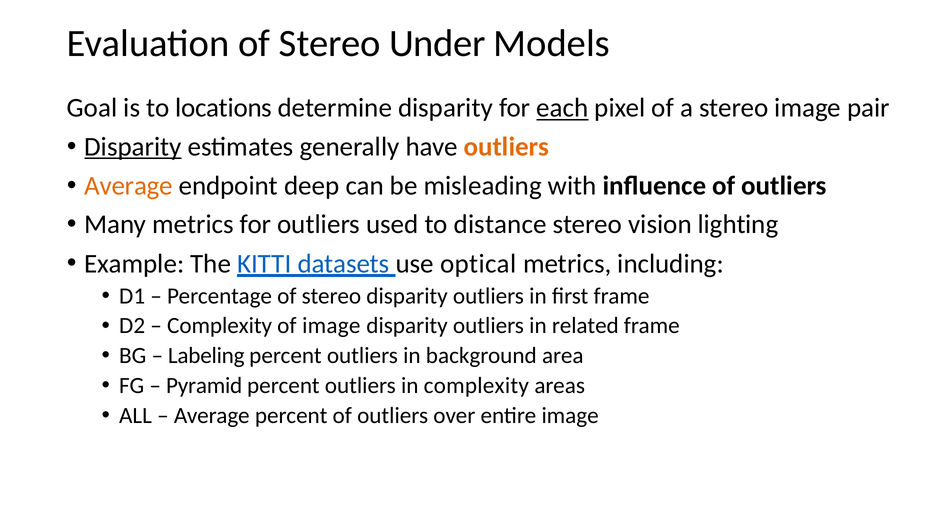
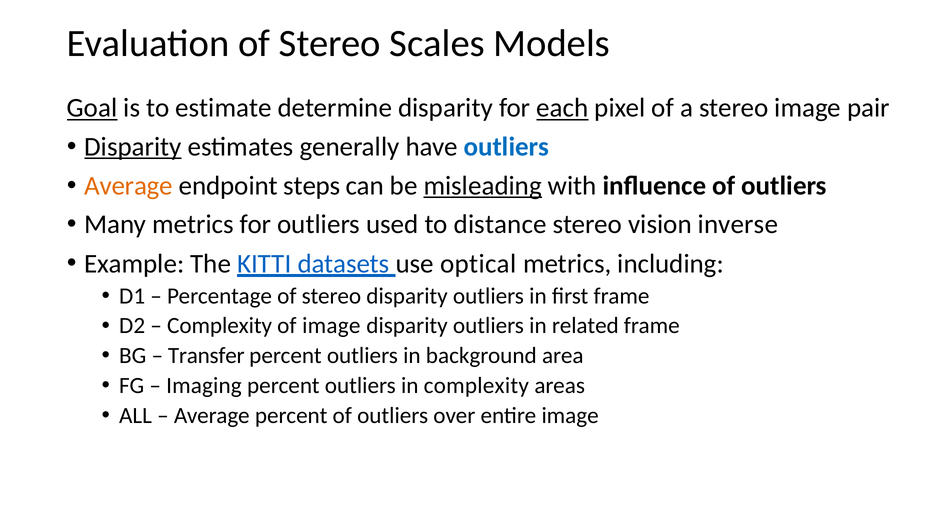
Under: Under -> Scales (437, 44)
Goal underline: none -> present (92, 108)
locations: locations -> estimate (223, 108)
outliers colour: orange -> blue (506, 147)
deep: deep -> steps (312, 185)
misleading underline: none -> present (483, 185)
lighting: lighting -> inverse (738, 224)
Labeling: Labeling -> Transfer (206, 355)
Pyramid: Pyramid -> Imaging (204, 385)
